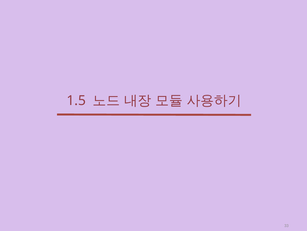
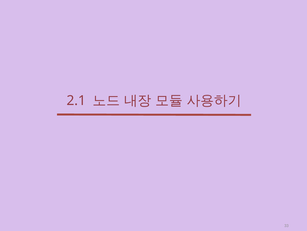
1.5: 1.5 -> 2.1 (76, 100)
